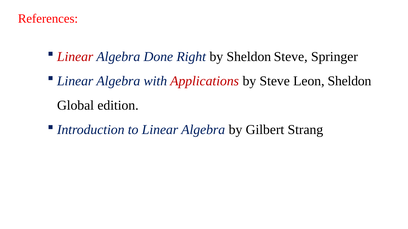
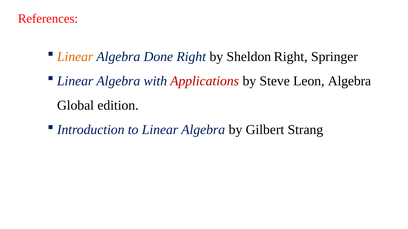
Linear colour: red -> orange (75, 57)
Sheldon Steve: Steve -> Right (291, 57)
Leon Sheldon: Sheldon -> Algebra (349, 81)
